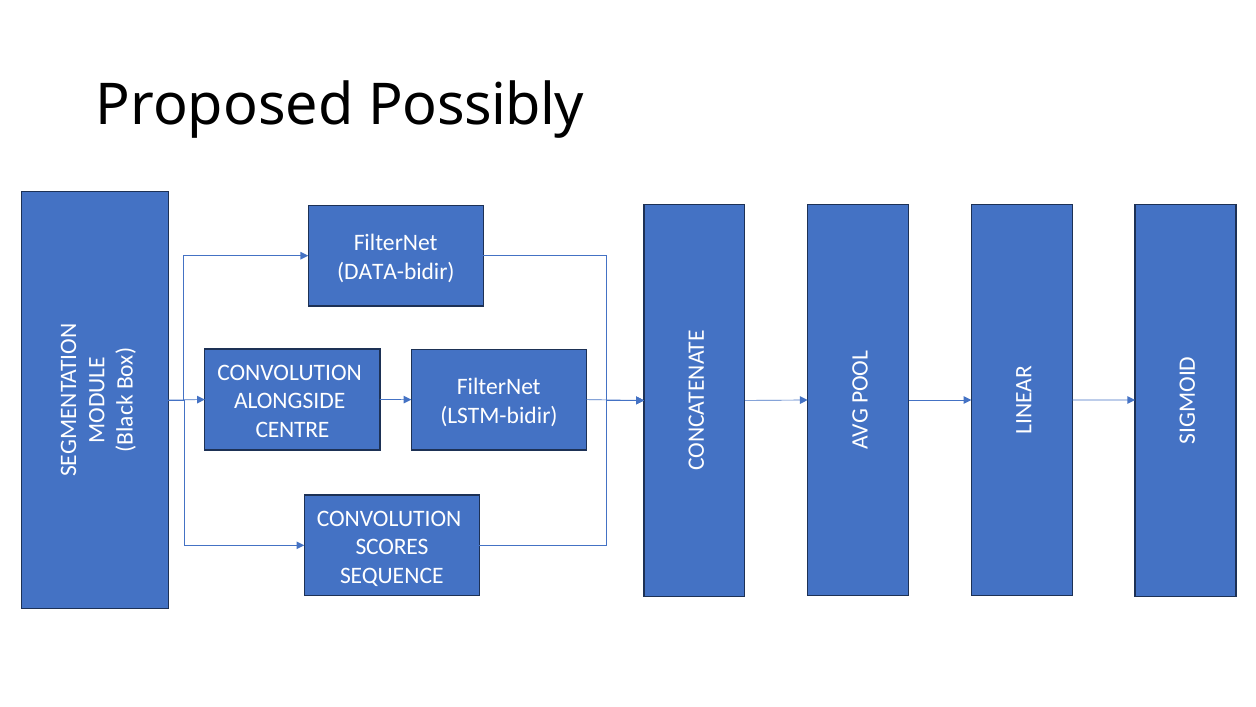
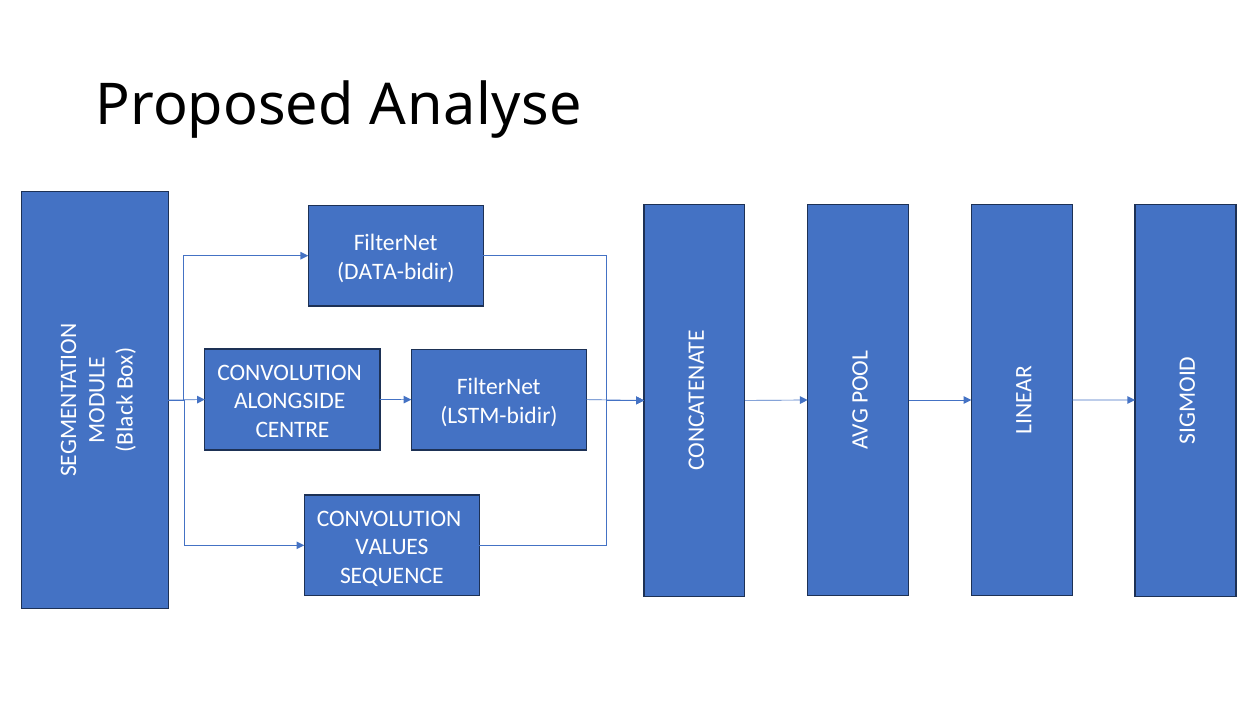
Possibly: Possibly -> Analyse (476, 106)
SCORES: SCORES -> VALUES (392, 547)
